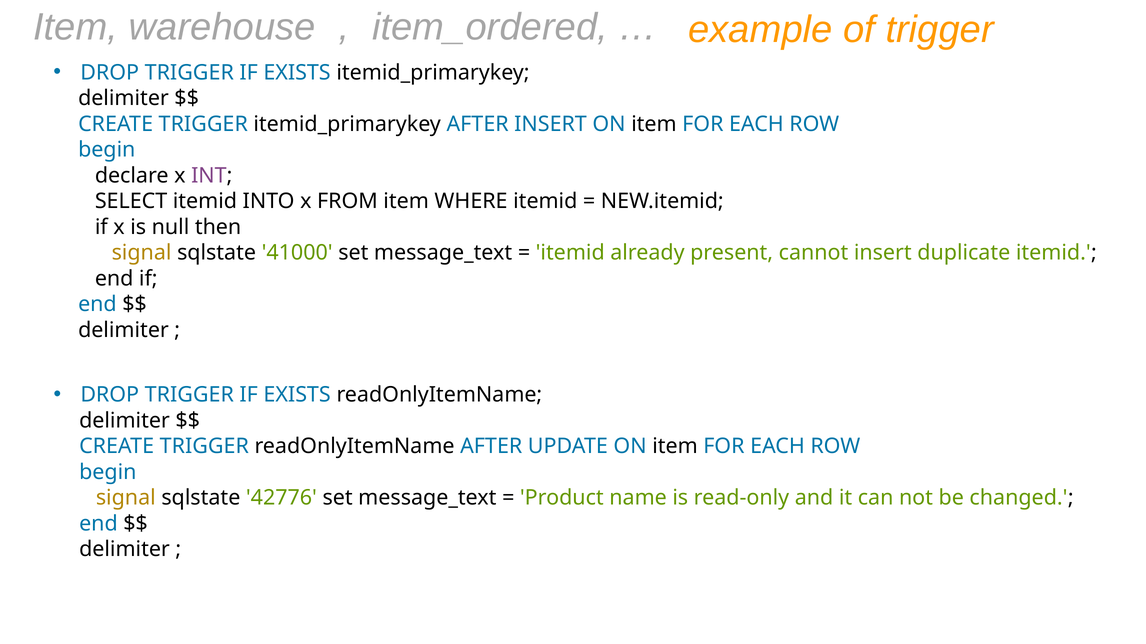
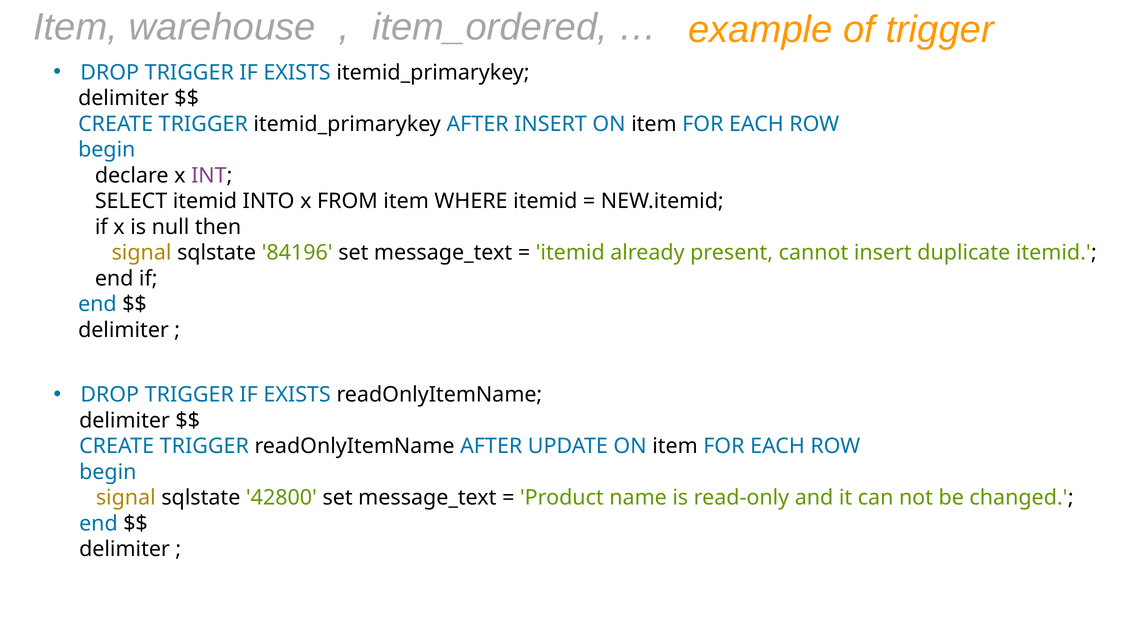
41000: 41000 -> 84196 (297, 253)
42776: 42776 -> 42800 (281, 498)
